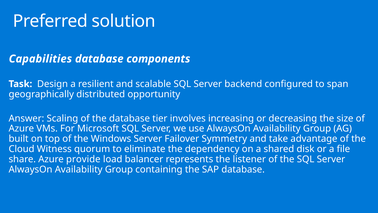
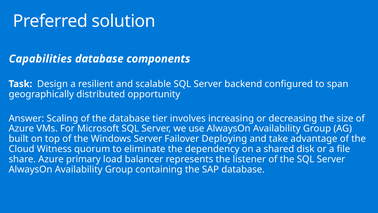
Symmetry: Symmetry -> Deploying (224, 139)
provide: provide -> primary (83, 159)
